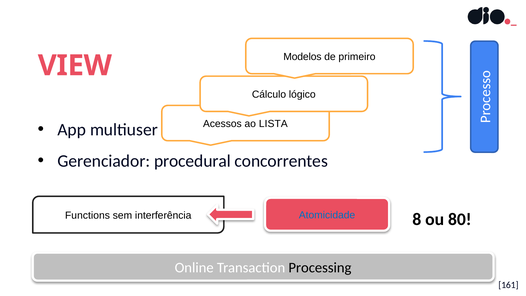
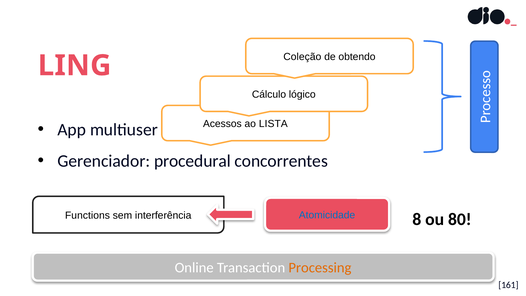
Modelos: Modelos -> Coleção (302, 57)
primeiro: primeiro -> obtendo (357, 57)
VIEW: VIEW -> LING (75, 66)
Processing colour: black -> orange (320, 268)
